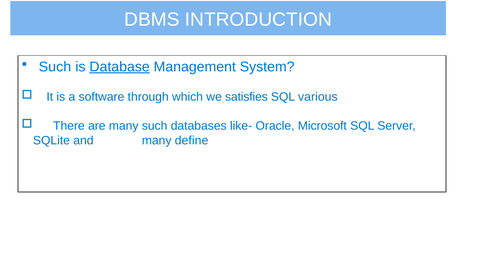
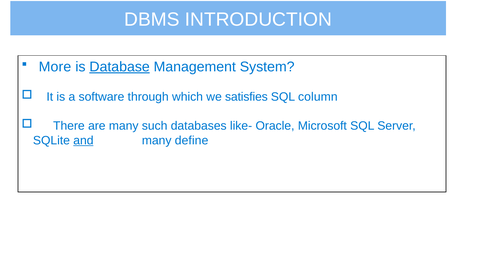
Such: Such -> More (55, 67)
various: various -> column (318, 97)
and underline: none -> present (83, 140)
